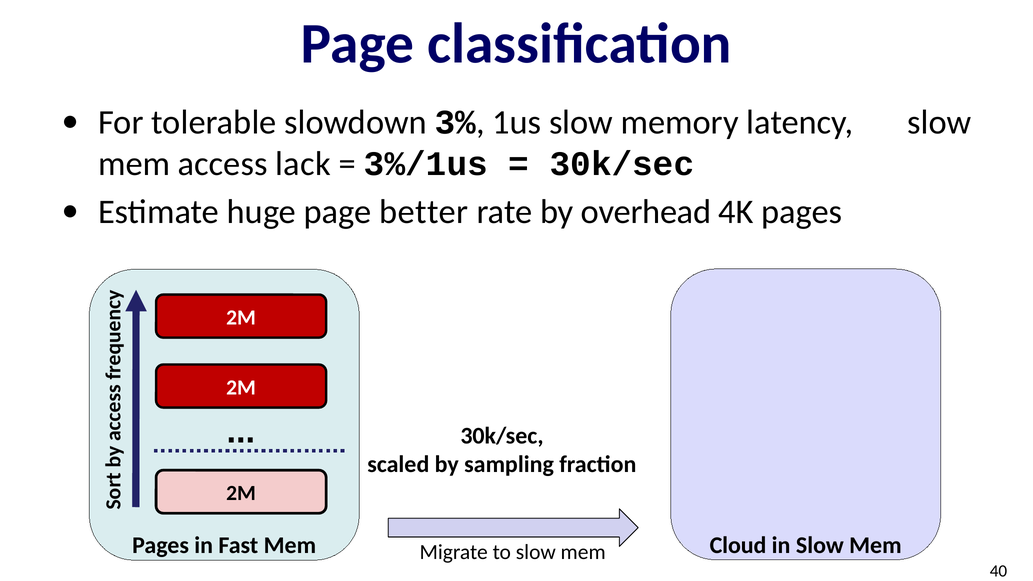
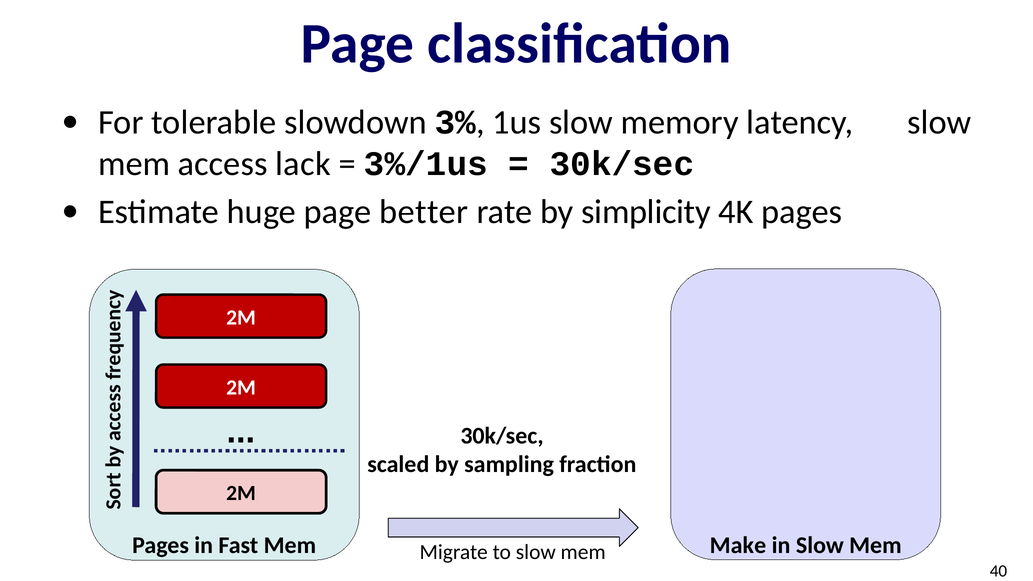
overhead: overhead -> simplicity (646, 212)
Cloud: Cloud -> Make (738, 545)
